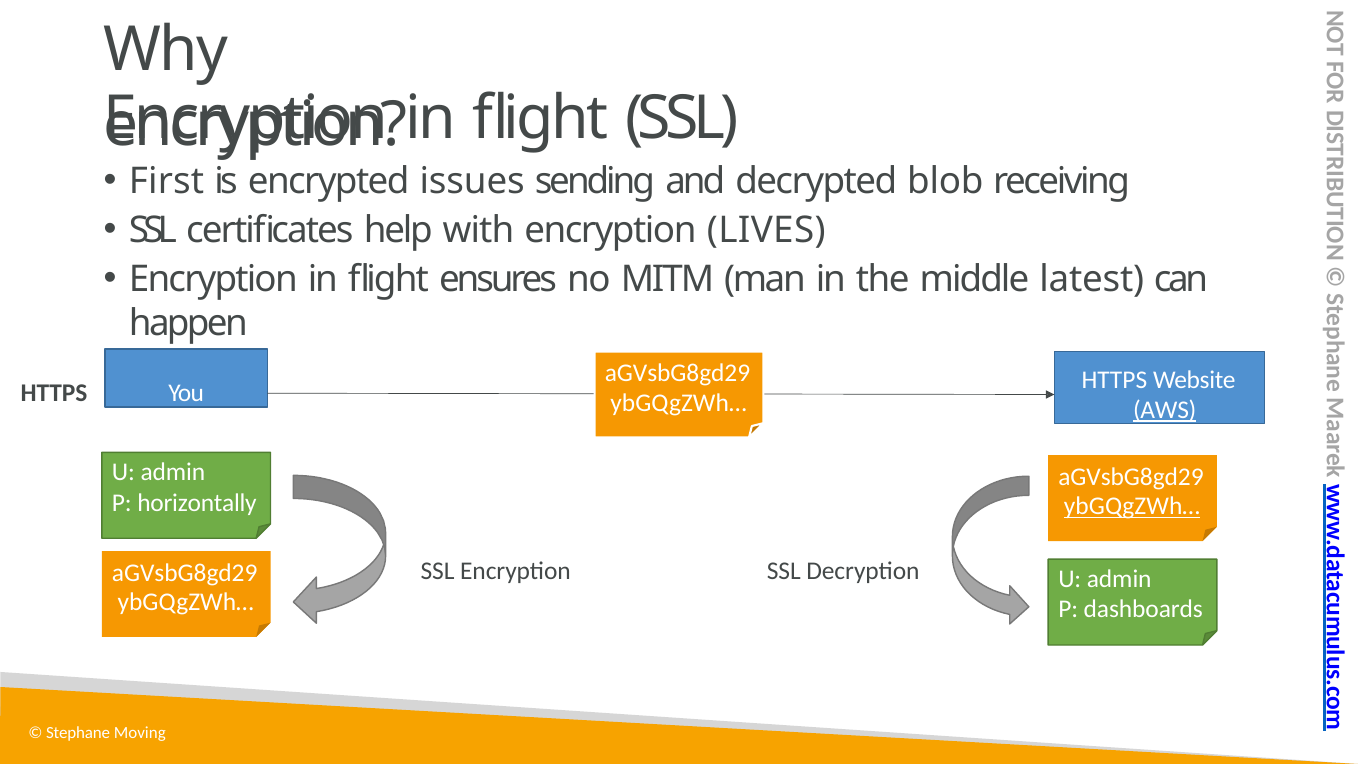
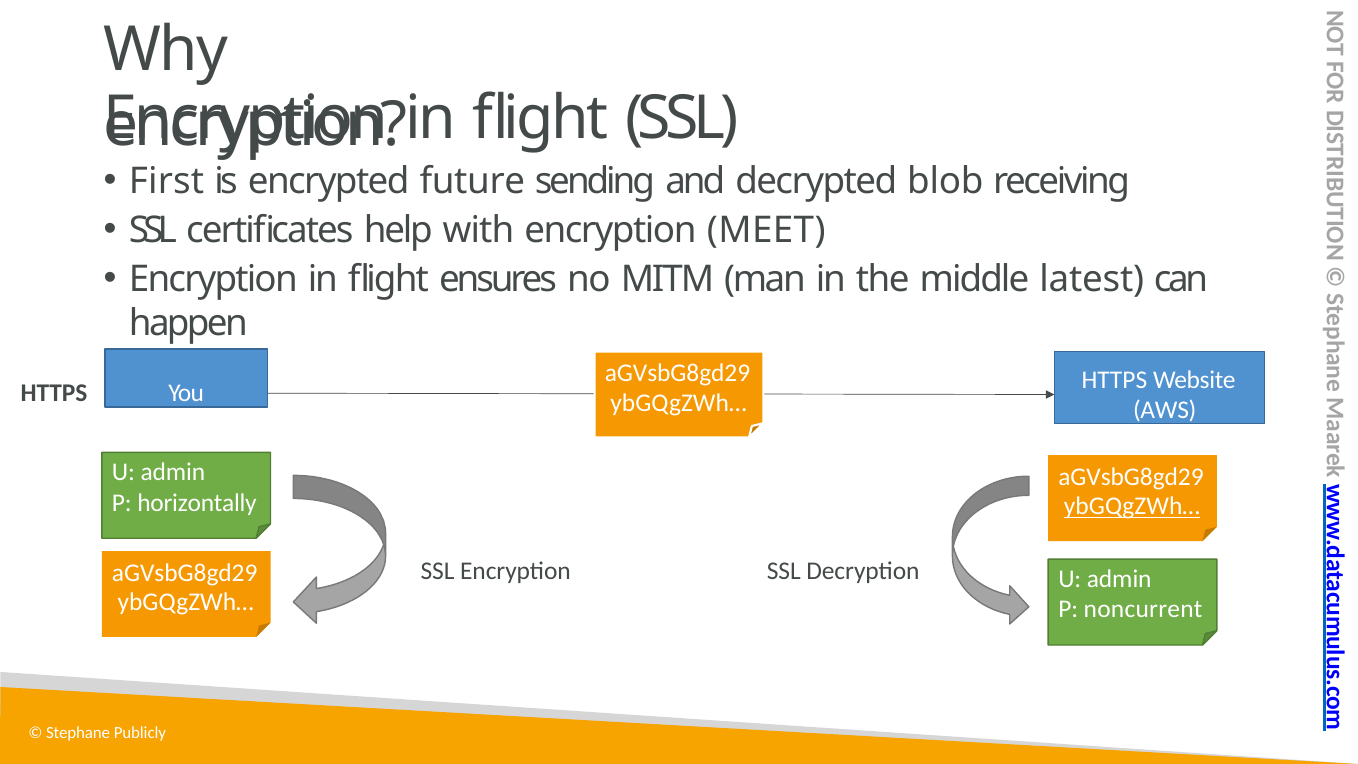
issues: issues -> future (472, 181)
LIVES: LIVES -> MEET (766, 230)
AWS underline: present -> none (1165, 410)
dashboards: dashboards -> noncurrent (1143, 609)
Moving: Moving -> Publicly (140, 732)
